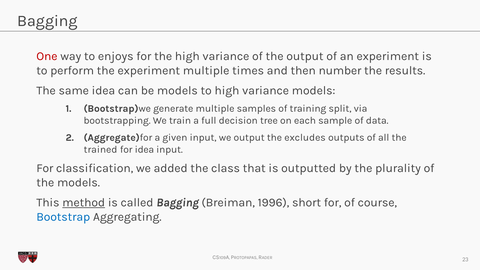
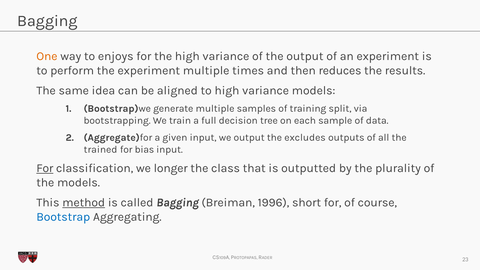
One colour: red -> orange (47, 56)
number: number -> reduces (340, 71)
be models: models -> aligned (177, 90)
for idea: idea -> bias (144, 149)
For underline: none -> present (45, 168)
added: added -> longer (171, 168)
